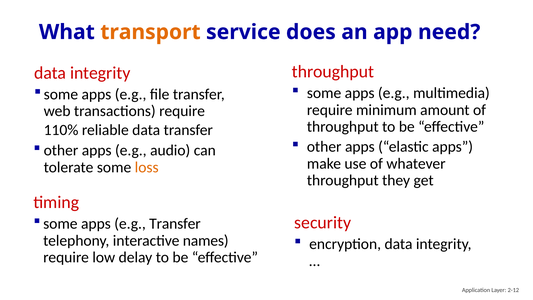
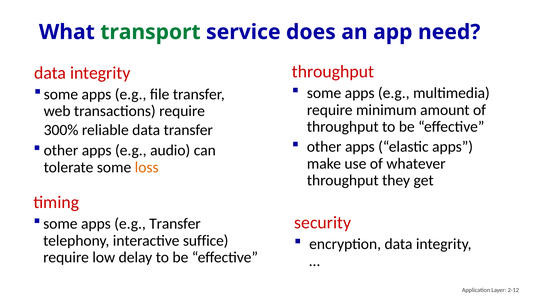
transport colour: orange -> green (150, 32)
110%: 110% -> 300% (61, 130)
names: names -> suffice (206, 240)
